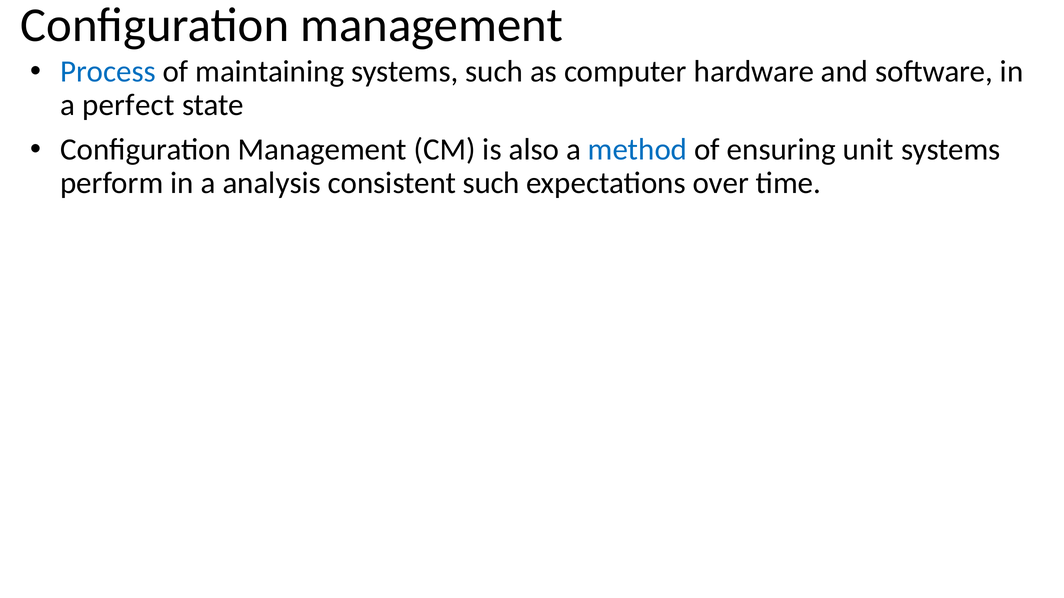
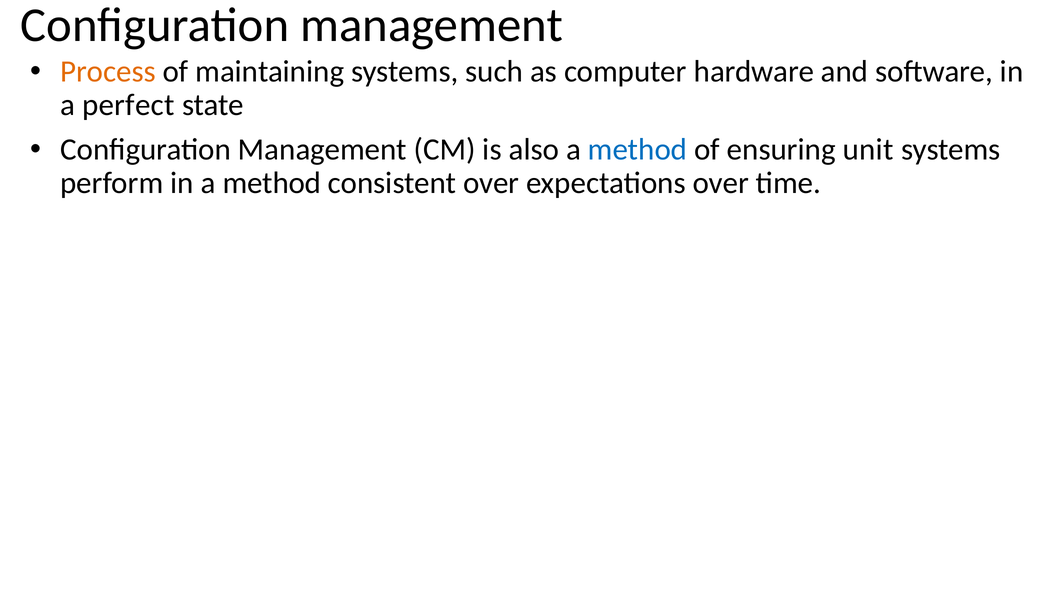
Process colour: blue -> orange (108, 72)
in a analysis: analysis -> method (272, 183)
consistent such: such -> over (491, 183)
